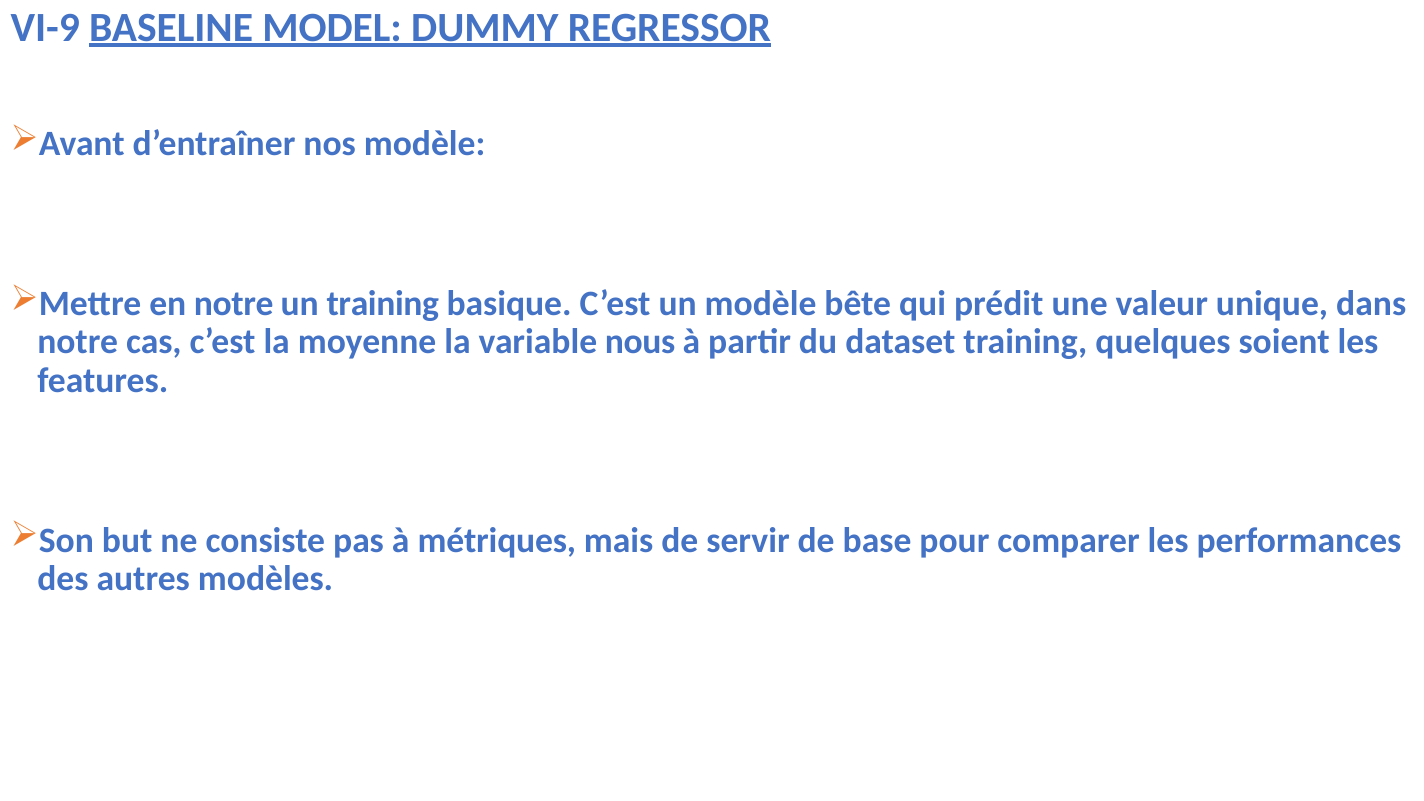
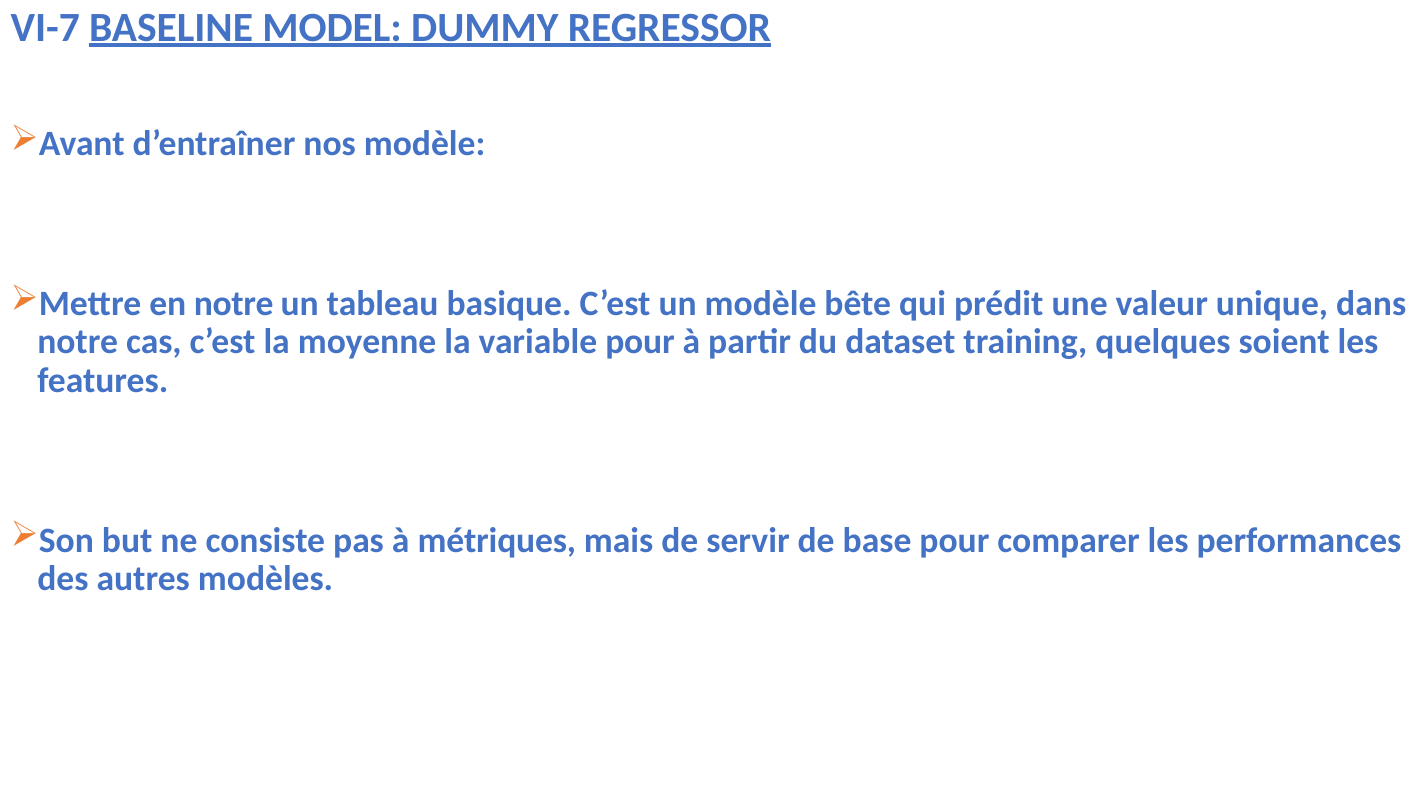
VI-9: VI-9 -> VI-7 (45, 28)
un training: training -> tableau (383, 304)
variable nous: nous -> pour (640, 342)
